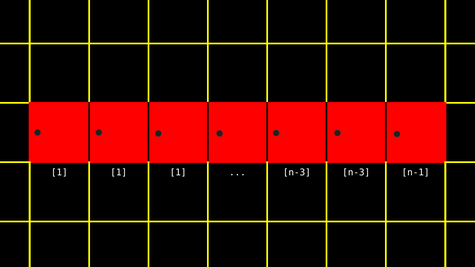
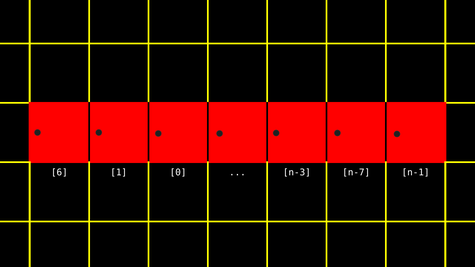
1: 1 -> 6 (59, 173)
1: 1 -> 0 (178, 173)
n-3 n-3: n-3 -> n-7 (356, 173)
